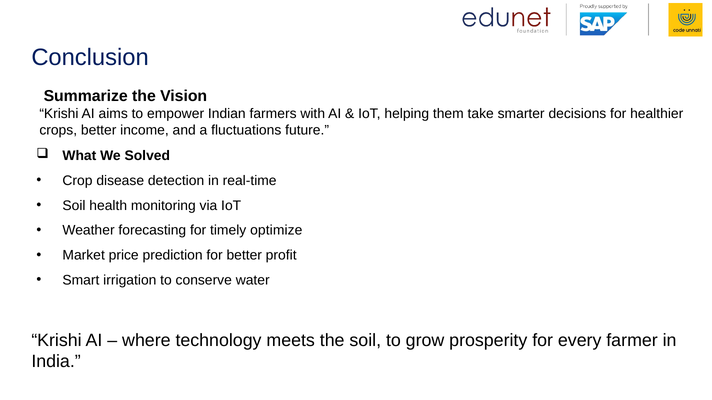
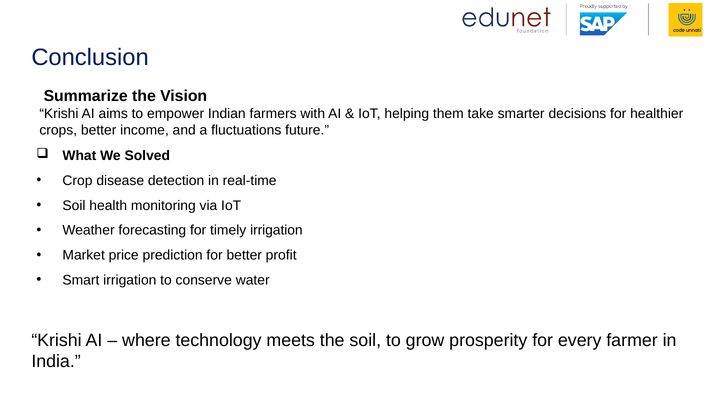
timely optimize: optimize -> irrigation (276, 231)
